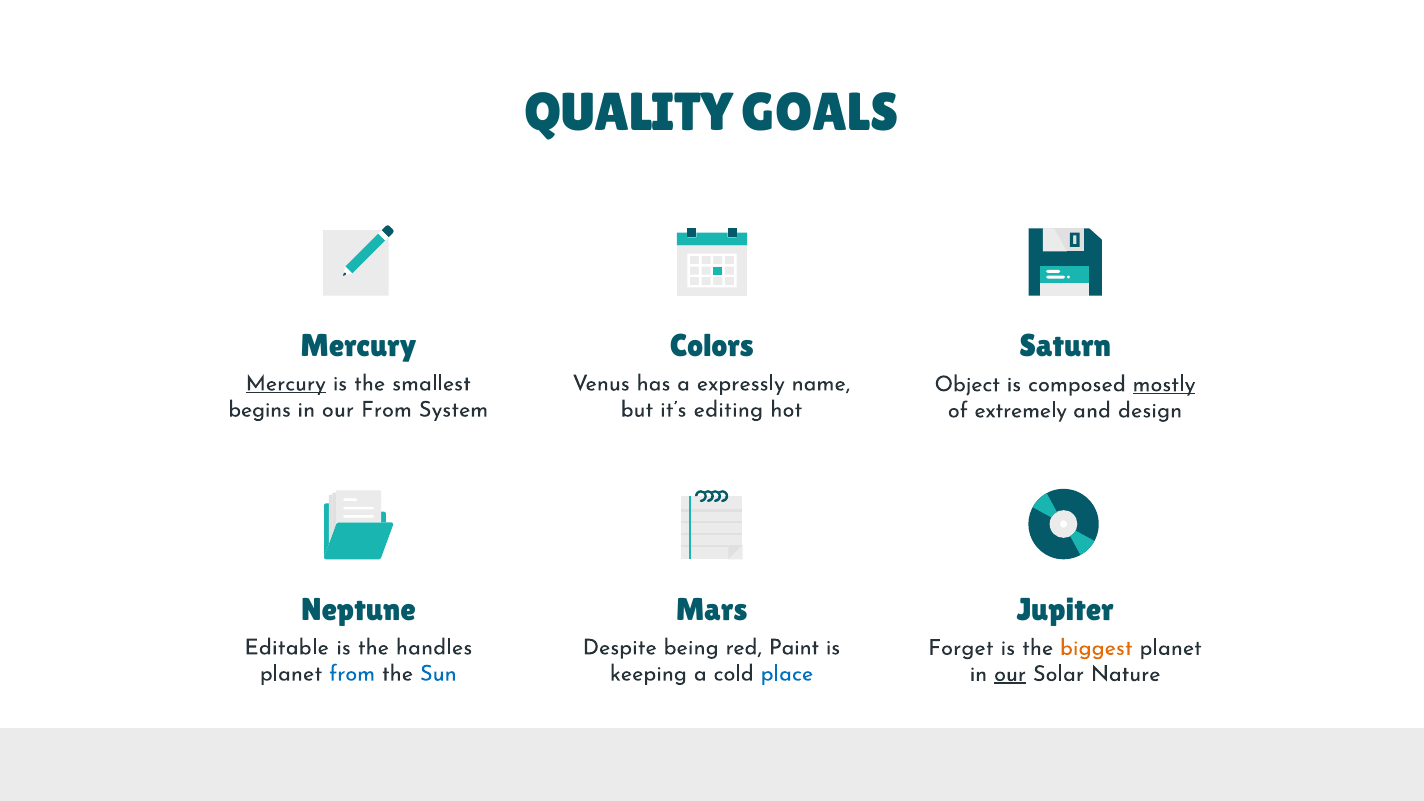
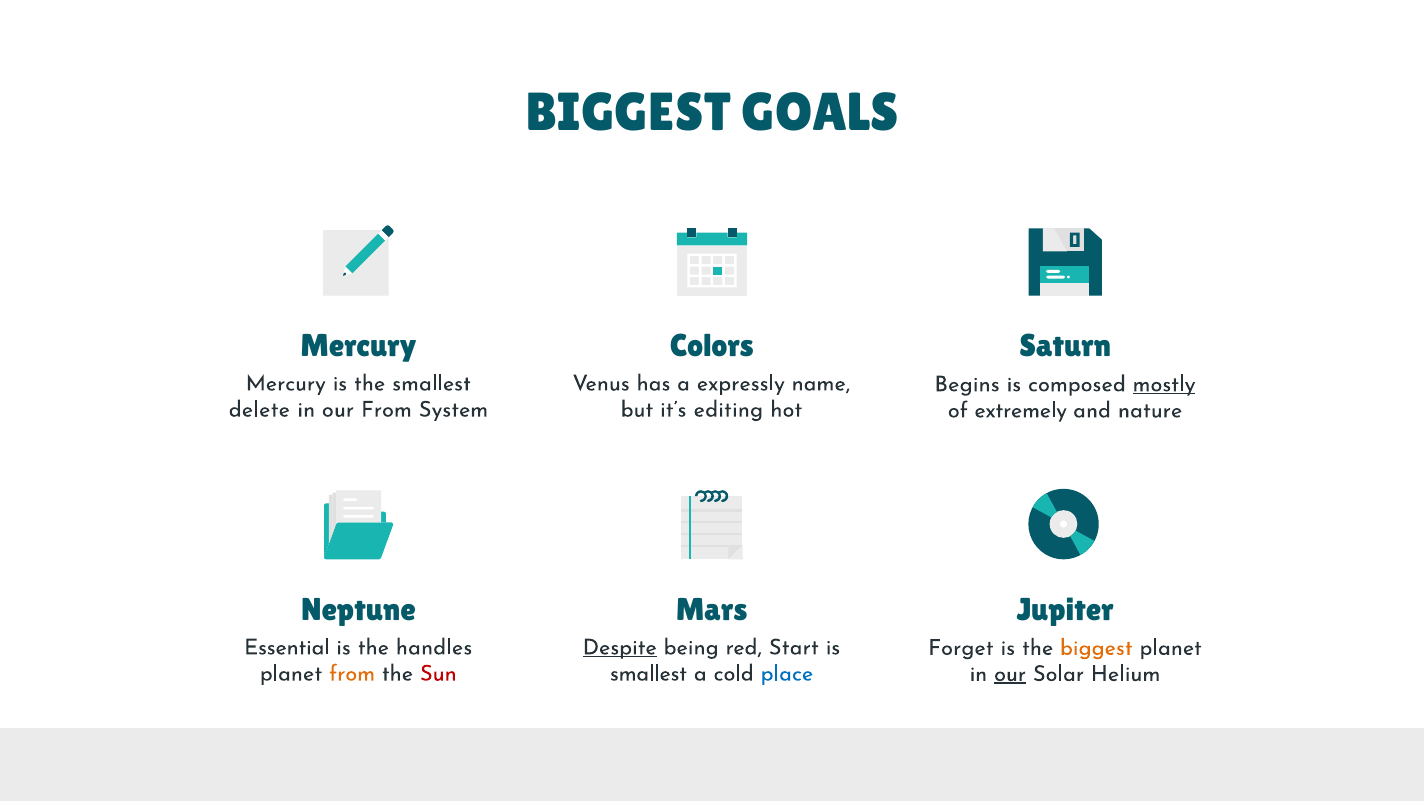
QUALITY: QUALITY -> BIGGEST (628, 113)
Mercury underline: present -> none (286, 383)
Object: Object -> Begins (967, 384)
begins: begins -> delete (259, 409)
design: design -> nature (1150, 410)
Editable: Editable -> Essential (287, 647)
Despite underline: none -> present (620, 647)
Paint: Paint -> Start (794, 647)
from colour: blue -> orange (352, 673)
Sun colour: blue -> red (438, 673)
keeping: keeping -> smallest (649, 673)
Nature: Nature -> Helium (1126, 674)
